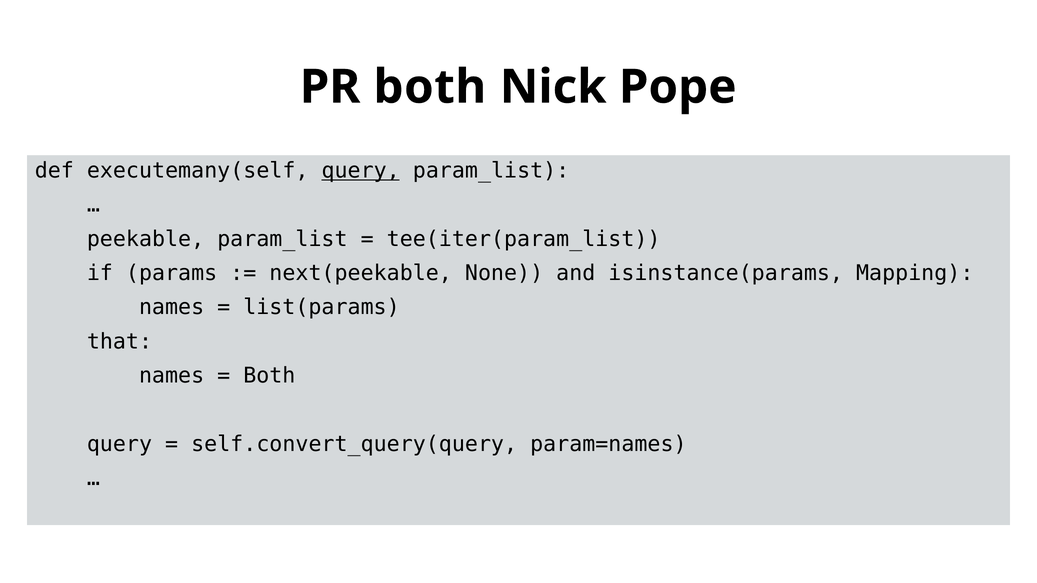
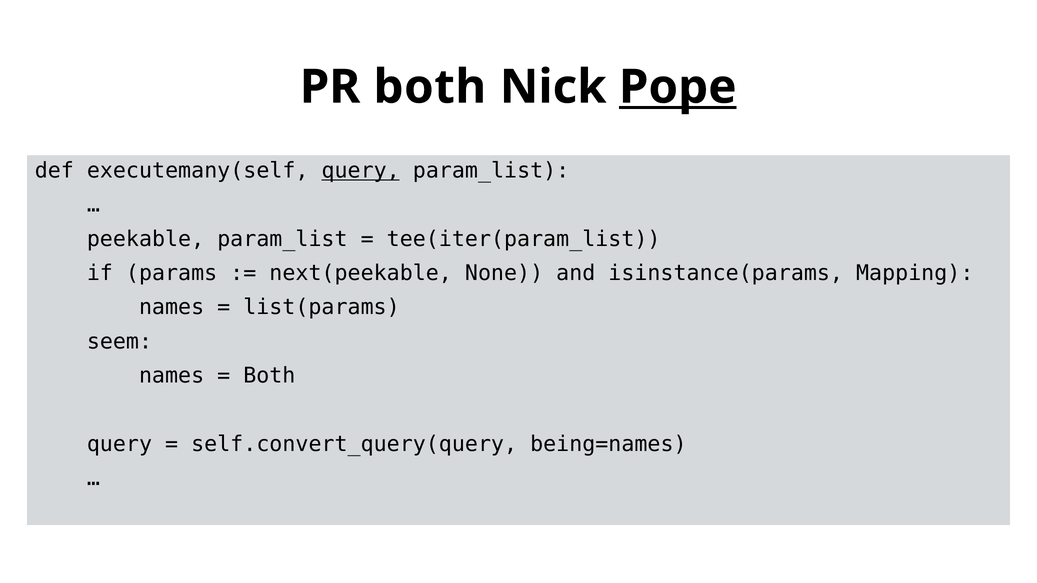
Pope underline: none -> present (678, 87)
that: that -> seem (119, 342)
param=names: param=names -> being=names (608, 444)
